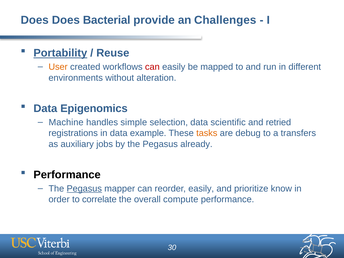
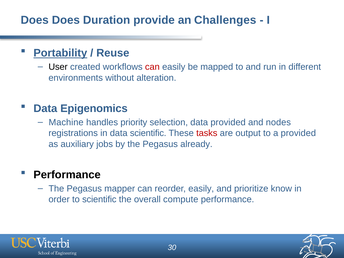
Bacterial: Bacterial -> Duration (107, 20)
User colour: orange -> black (58, 67)
simple: simple -> priority (134, 122)
data scientific: scientific -> provided (228, 122)
retried: retried -> nodes (278, 122)
data example: example -> scientific (148, 133)
tasks colour: orange -> red (207, 133)
debug: debug -> output (248, 133)
a transfers: transfers -> provided (298, 133)
Pegasus underline: present -> none (84, 189)
to correlate: correlate -> scientific (99, 199)
